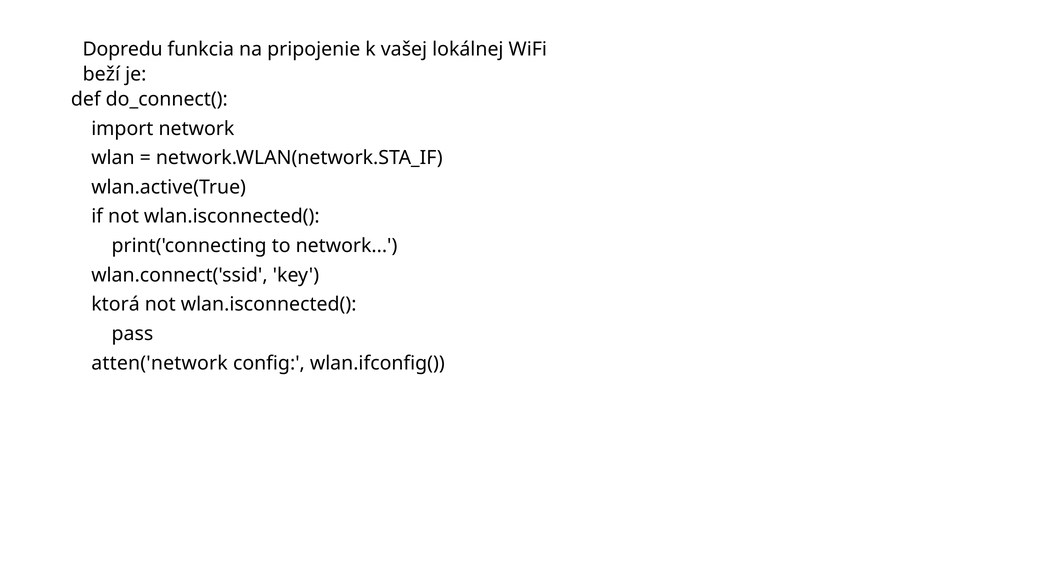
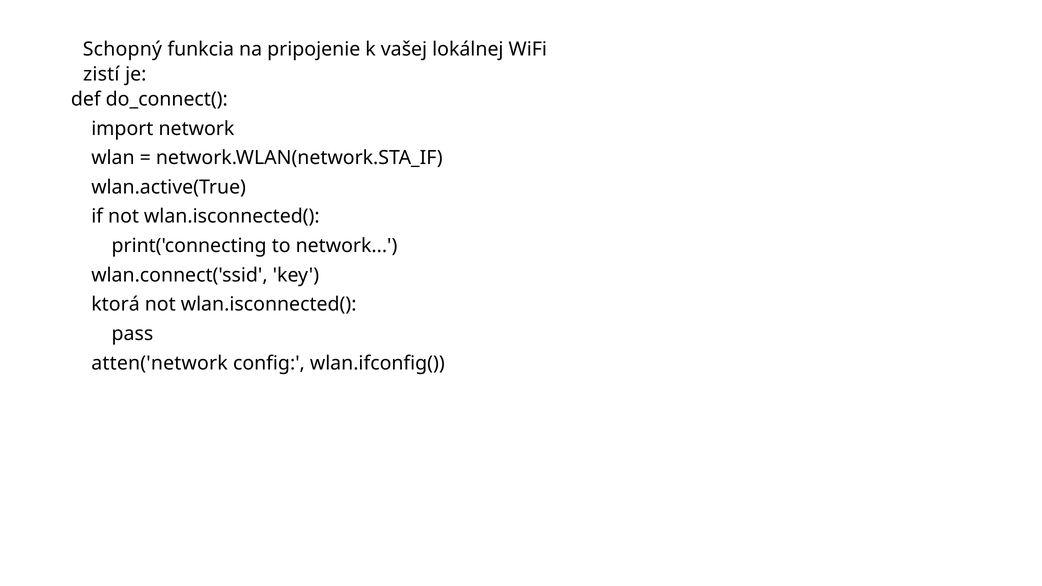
Dopredu: Dopredu -> Schopný (122, 49)
beží: beží -> zistí (101, 74)
